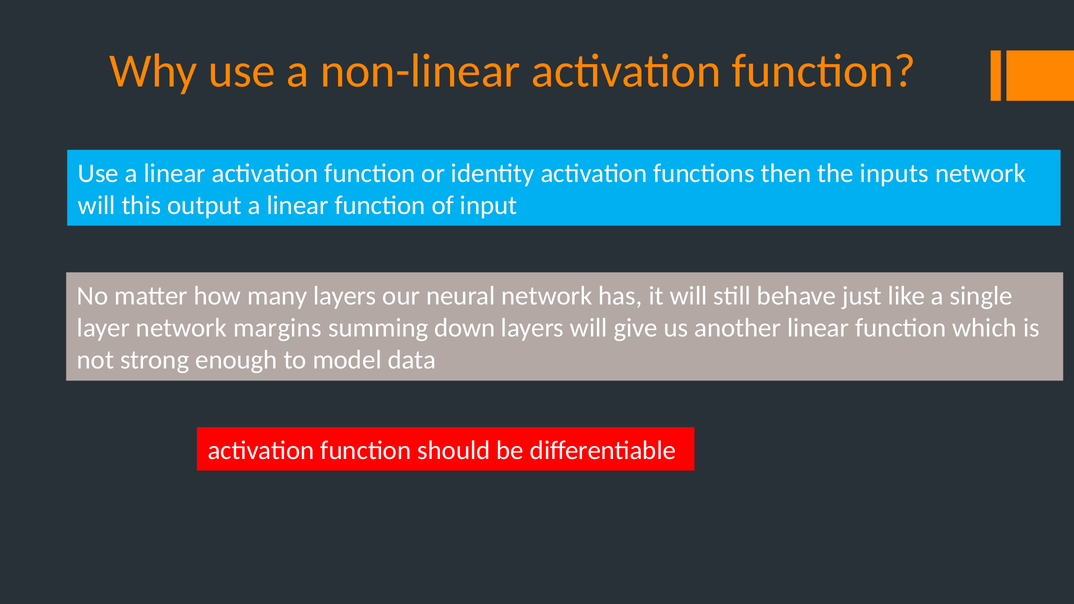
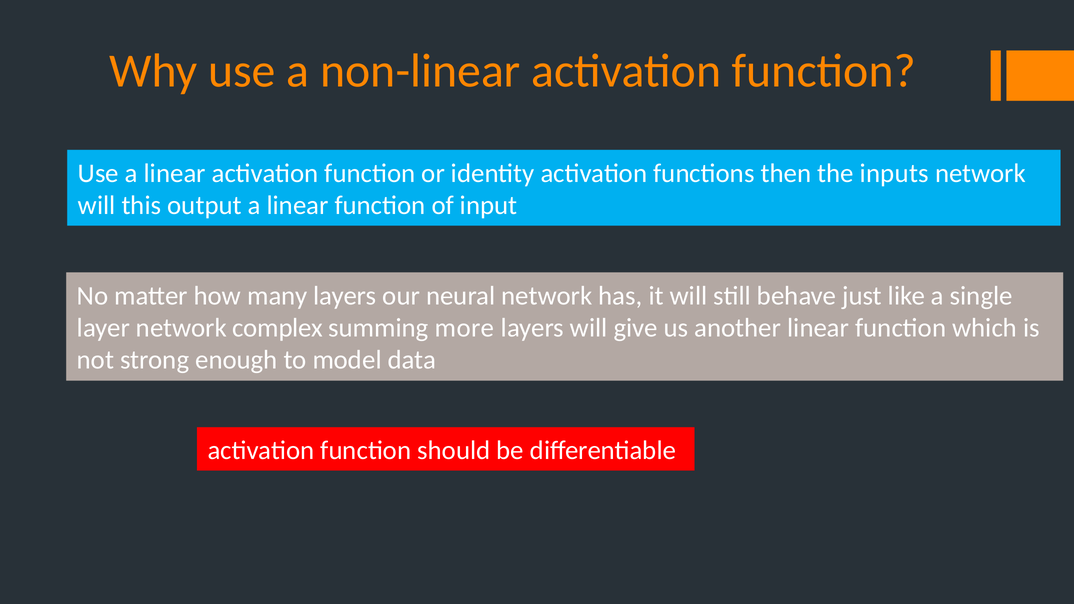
margins: margins -> complex (278, 328)
down: down -> more (465, 328)
